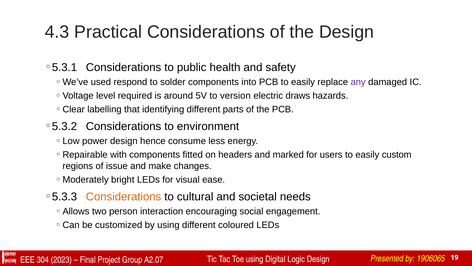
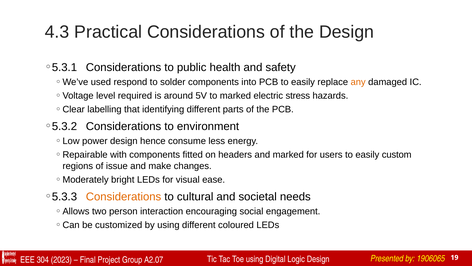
any colour: purple -> orange (358, 82)
to version: version -> marked (235, 96)
draws: draws -> stress (298, 96)
